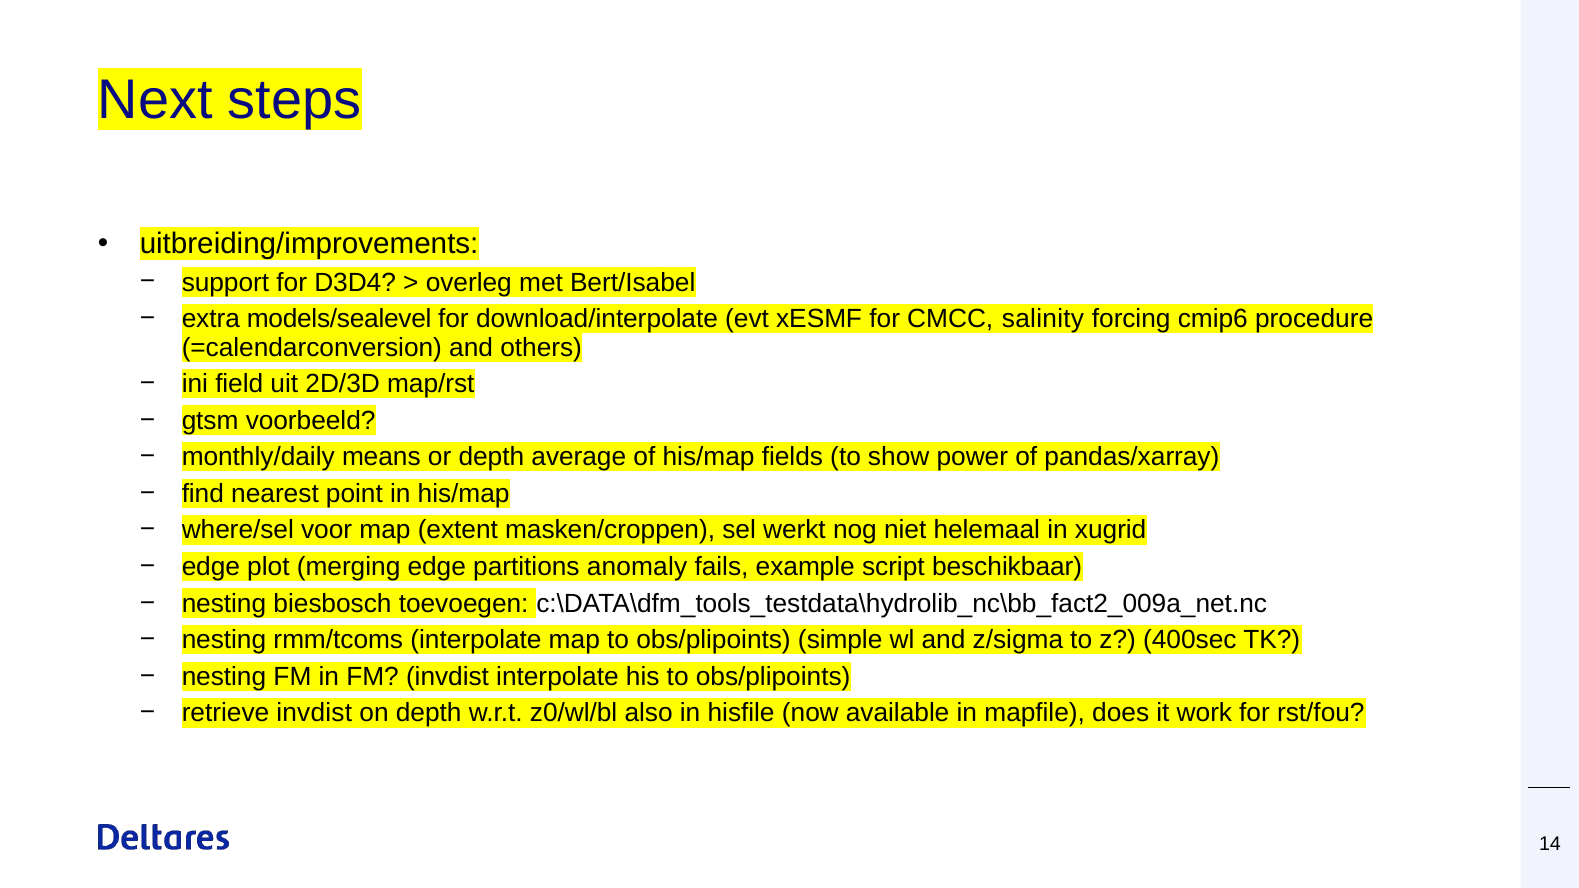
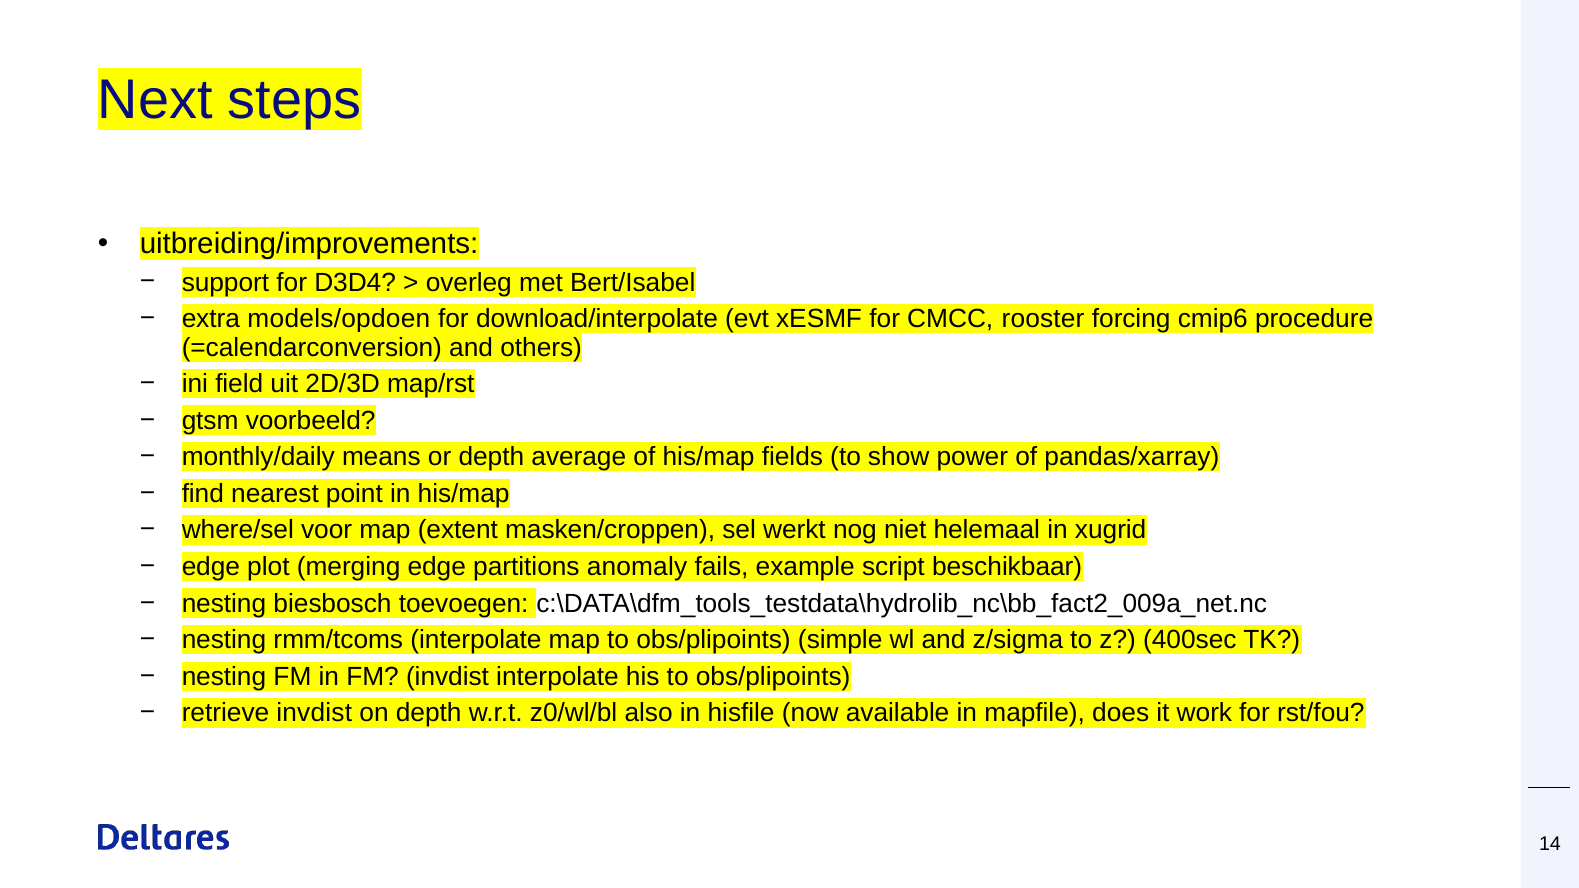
models/sealevel: models/sealevel -> models/opdoen (339, 319)
salinity: salinity -> rooster (1043, 319)
